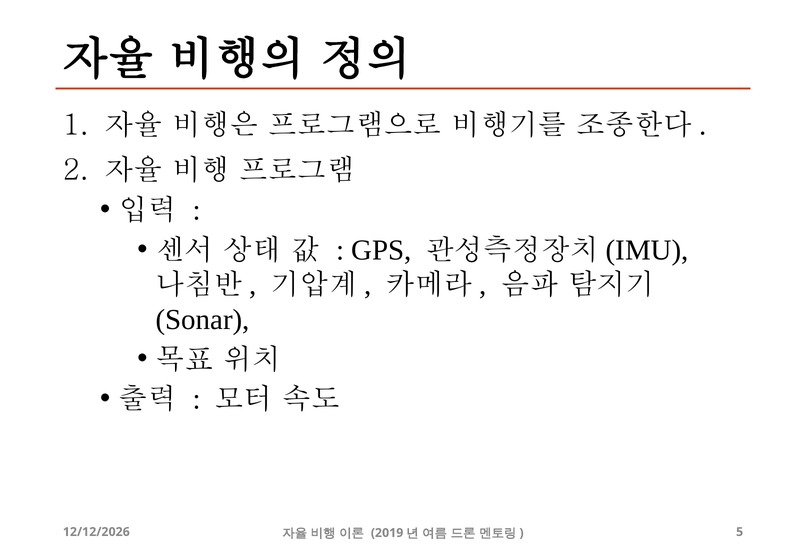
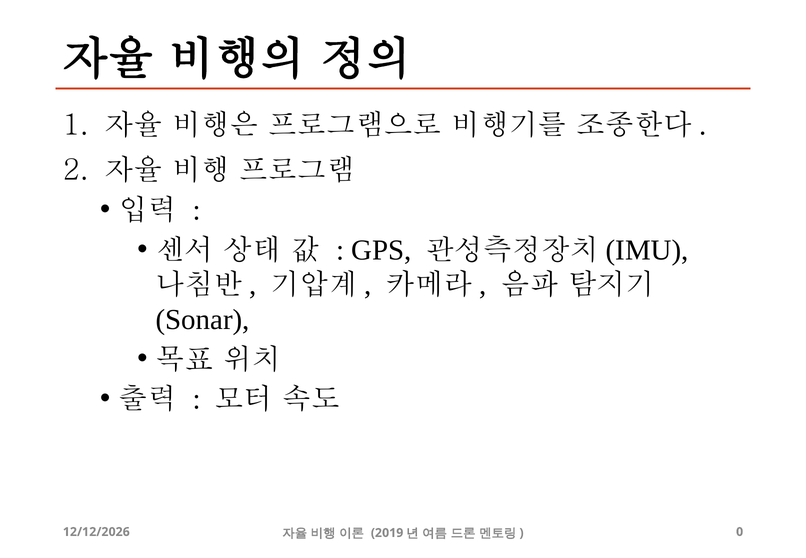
5: 5 -> 0 (740, 532)
